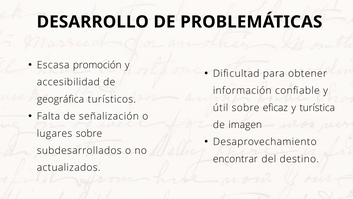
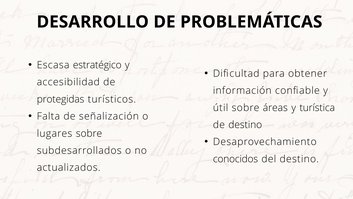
promoción: promoción -> estratégico (97, 65)
geográfica: geográfica -> protegidas (61, 99)
eficaz: eficaz -> áreas (275, 107)
de imagen: imagen -> destino (245, 125)
encontrar: encontrar -> conocidos (235, 159)
